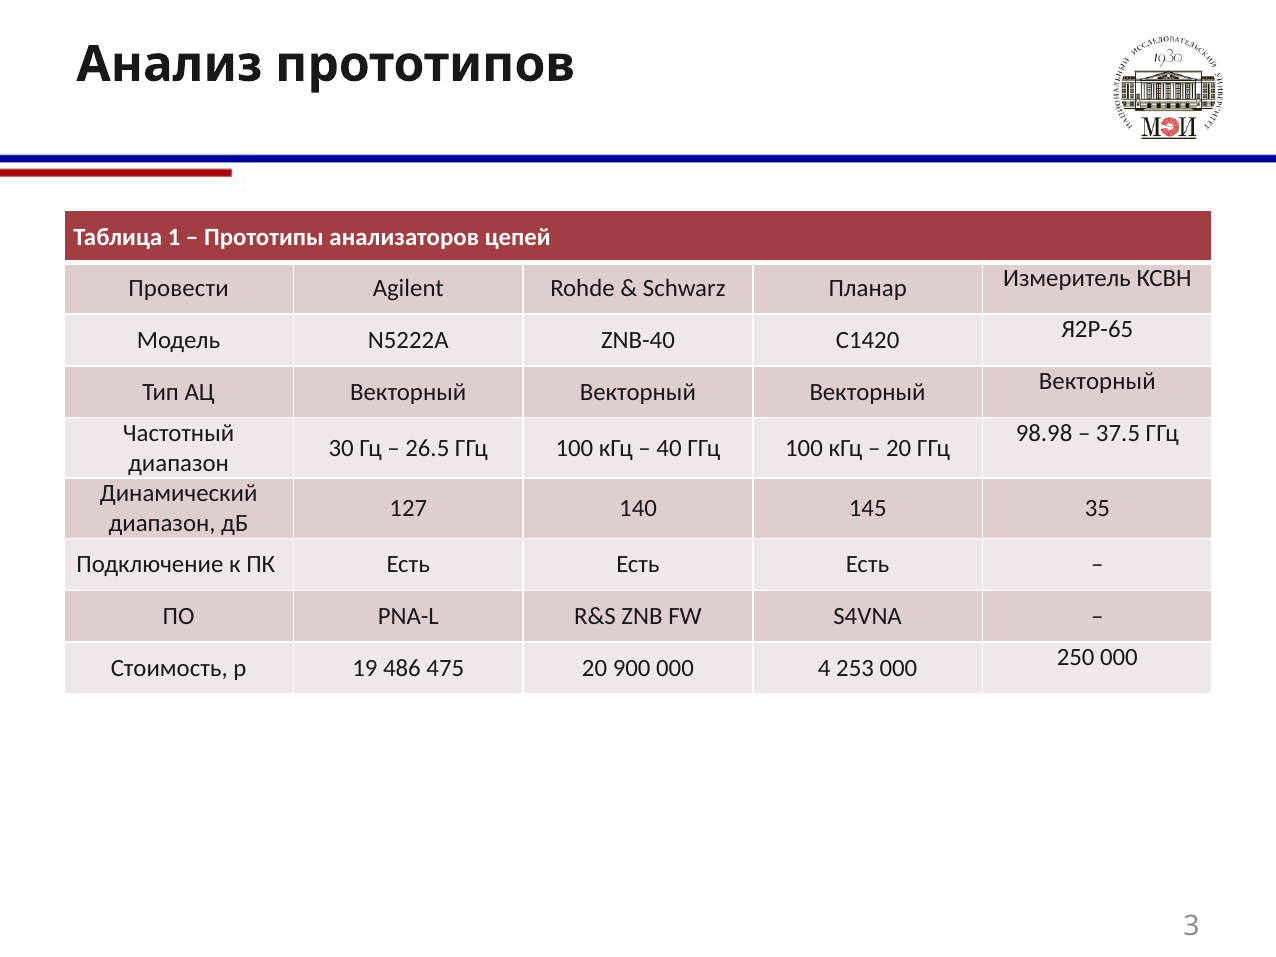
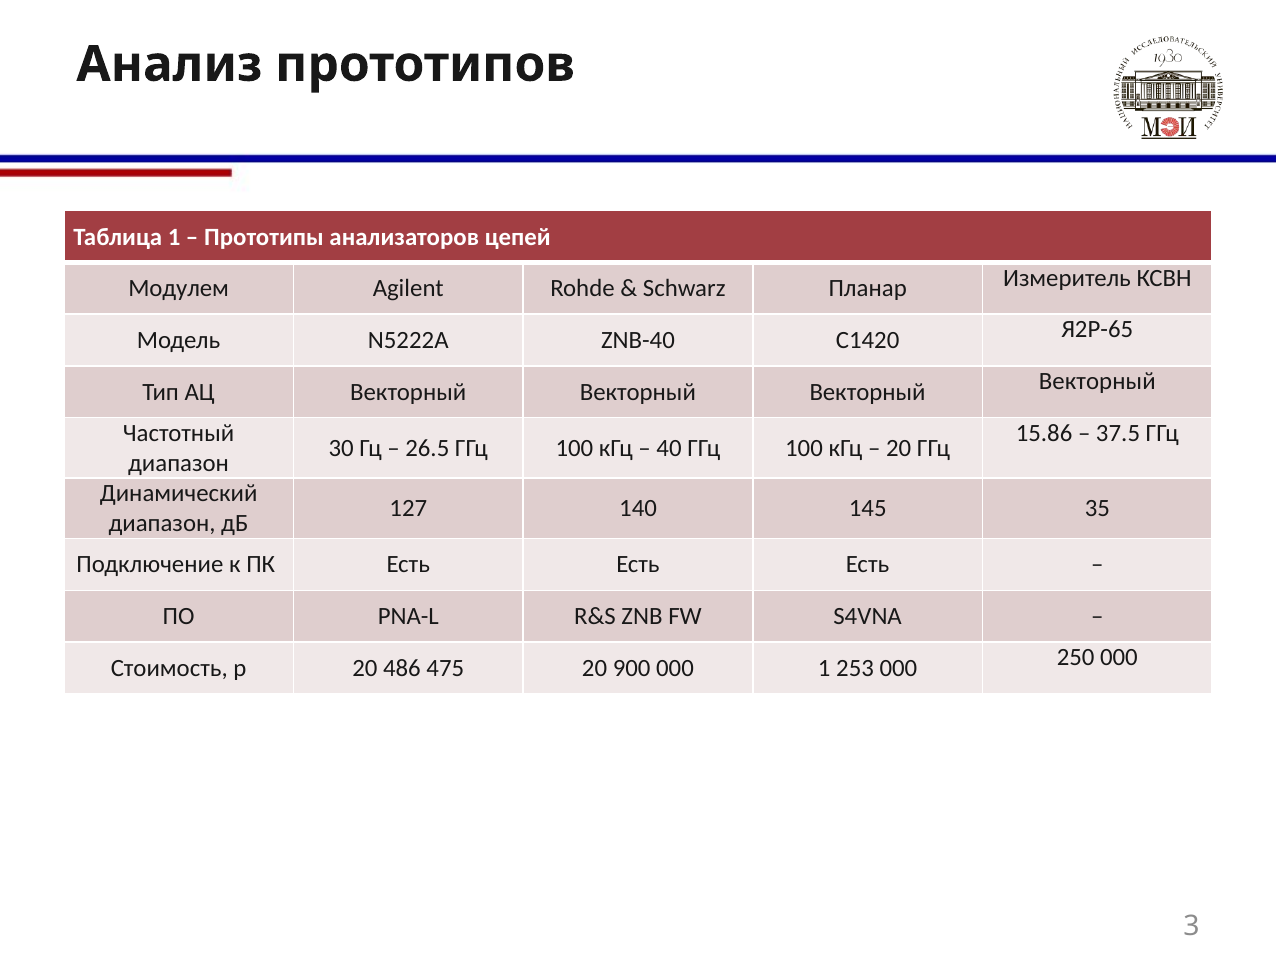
Провести: Провести -> Модулем (179, 289)
98.98: 98.98 -> 15.86 (1044, 433)
р 19: 19 -> 20 (365, 668)
000 4: 4 -> 1 (824, 668)
